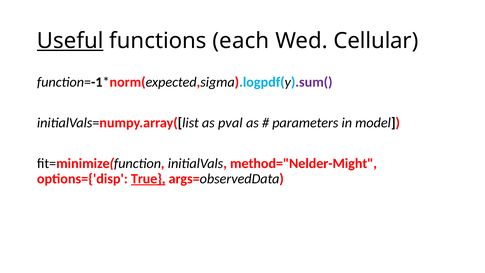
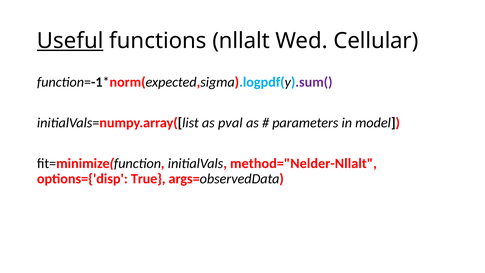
each: each -> nllalt (241, 41)
method="Nelder-Might: method="Nelder-Might -> method="Nelder-Nllalt (303, 163)
True underline: present -> none (148, 179)
